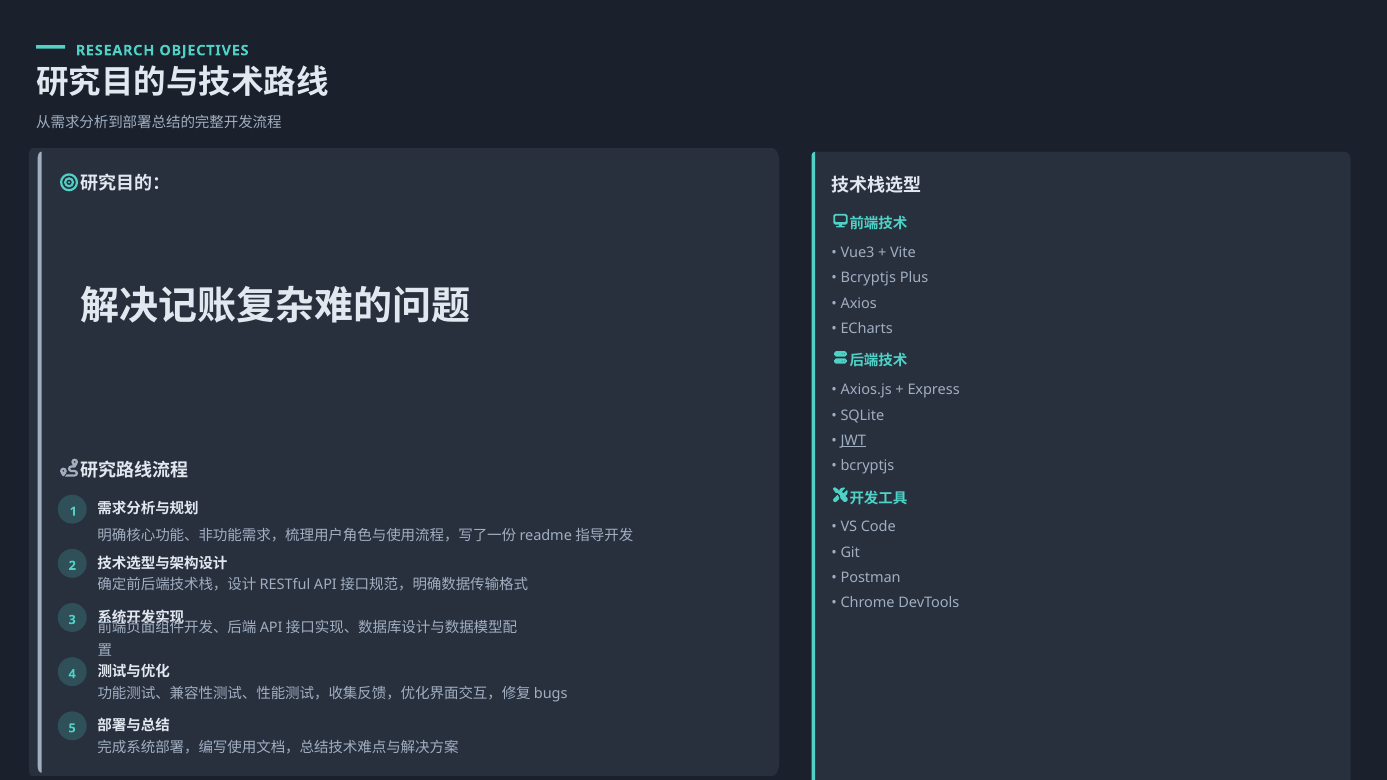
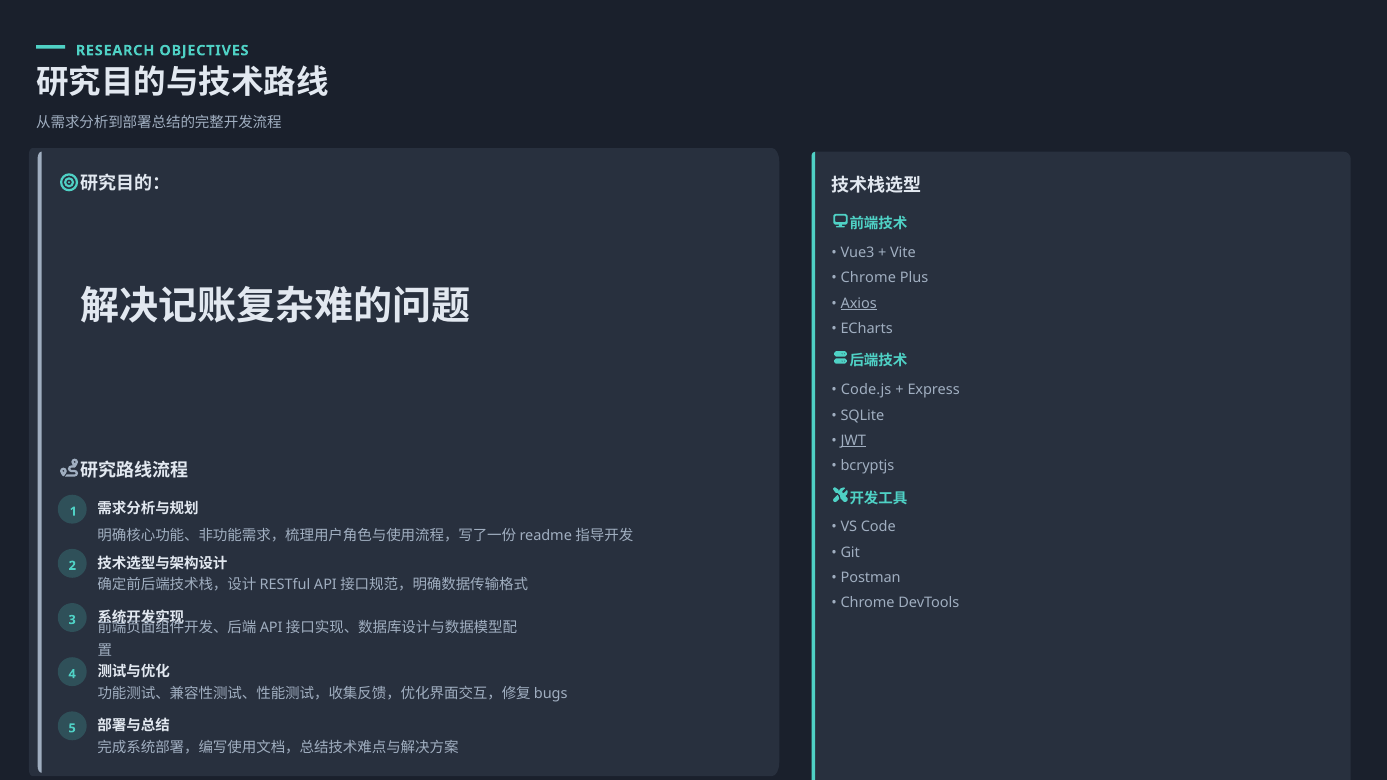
Bcryptjs: Bcryptjs -> Chrome (868, 278)
Axios underline: none -> present (859, 303)
Axios.js: Axios.js -> Code.js (866, 390)
